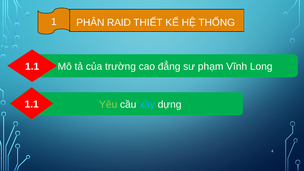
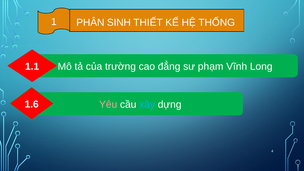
RAID: RAID -> SINH (119, 23)
1.1: 1.1 -> 1.6 (32, 104)
Yêu colour: light green -> pink (108, 104)
